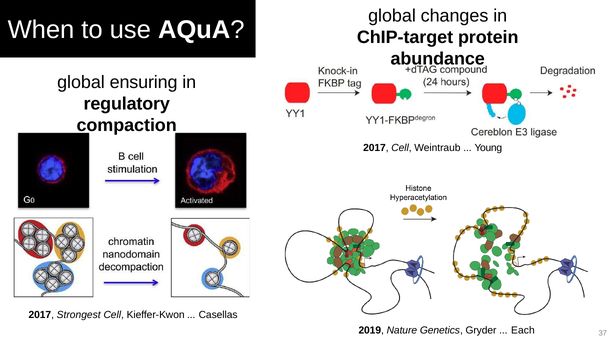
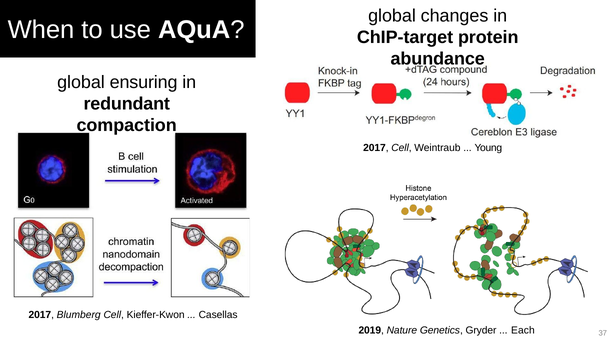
regulatory: regulatory -> redundant (127, 104)
Strongest: Strongest -> Blumberg (79, 315)
